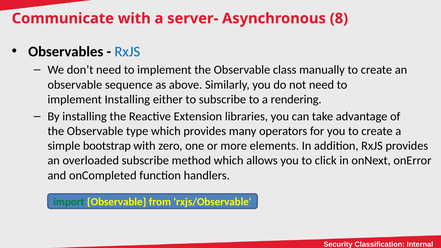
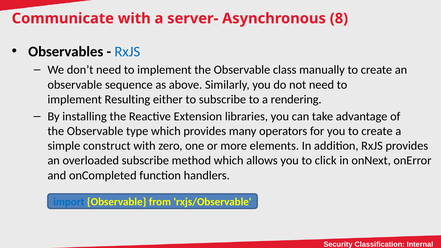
implement Installing: Installing -> Resulting (127, 99)
bootstrap: bootstrap -> construct (107, 146)
import colour: green -> blue (69, 202)
